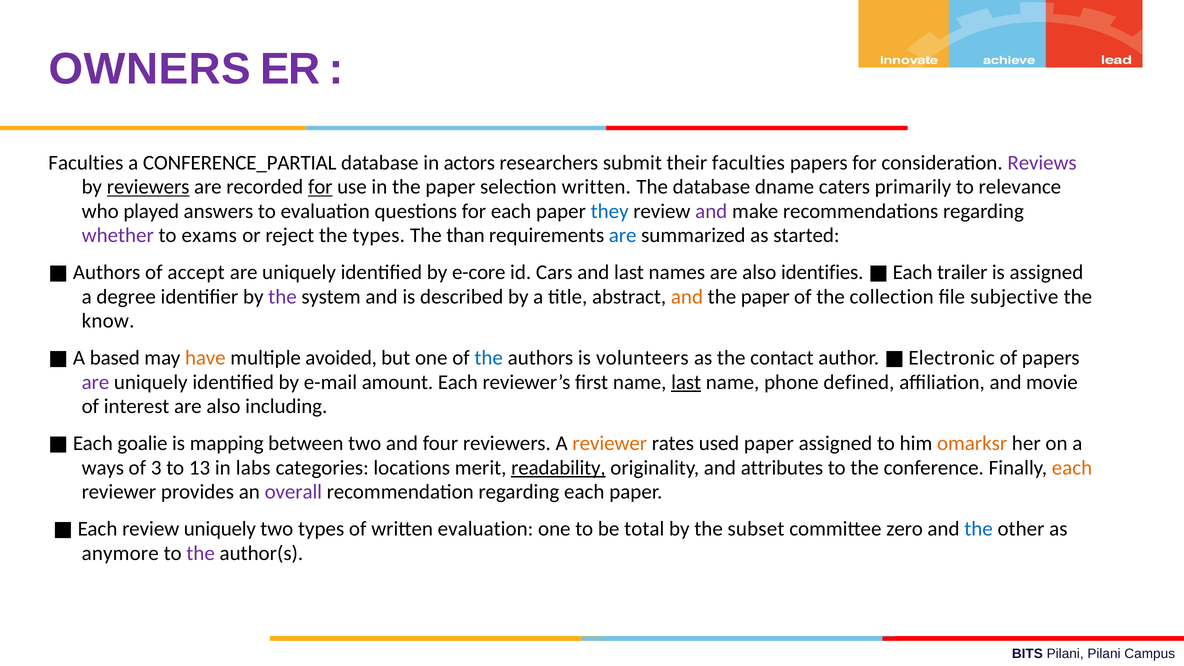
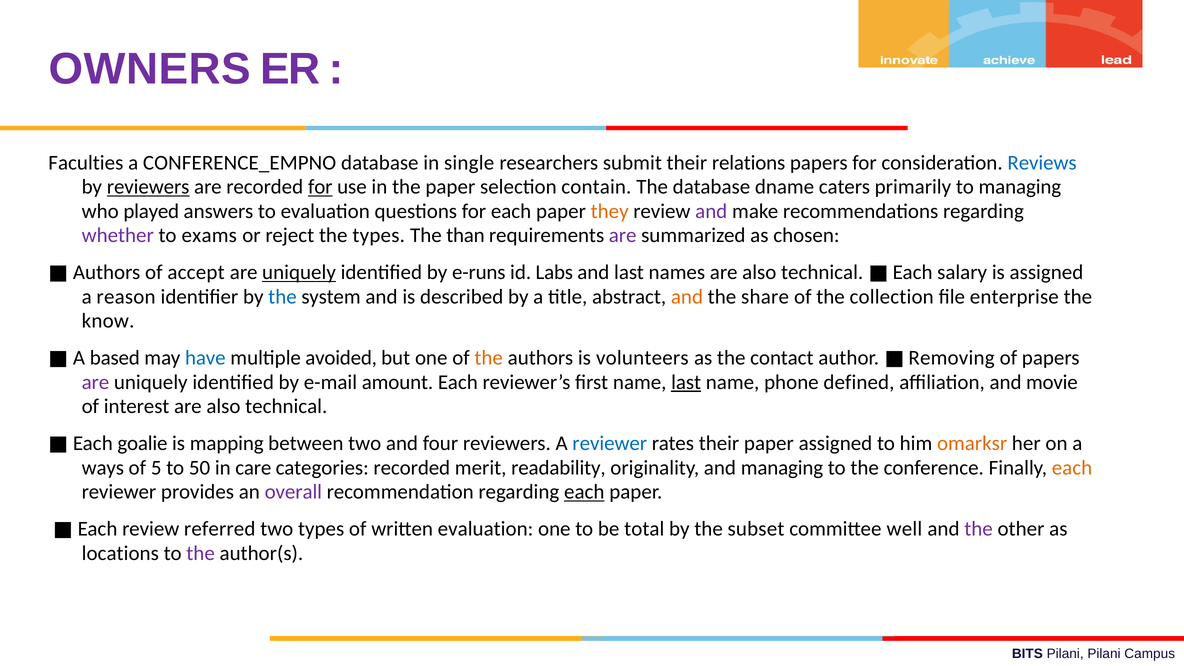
CONFERENCE_PARTIAL: CONFERENCE_PARTIAL -> CONFERENCE_EMPNO (240, 163)
actors: actors -> single (469, 163)
their faculties: faculties -> relations (749, 163)
Reviews colour: purple -> blue (1042, 163)
selection written: written -> contain (596, 187)
to relevance: relevance -> managing (1020, 187)
they colour: blue -> orange (610, 211)
are colour: blue -> purple (623, 235)
started: started -> chosen (806, 235)
uniquely underline: none -> present (299, 272)
e-core: e-core -> e-runs (479, 272)
Cars: Cars -> Labs (554, 272)
names are also identifies: identifies -> technical (822, 272)
trailer: trailer -> salary (962, 272)
degree: degree -> reason (126, 297)
the colour: purple -> blue (283, 297)
paper: paper -> share (765, 297)
subjective: subjective -> enterprise (1014, 297)
have colour: orange -> blue (205, 358)
the colour: blue -> orange (489, 358)
Electronic: Electronic -> Removing (952, 358)
interest are also including: including -> technical (286, 406)
reviewer colour: orange -> blue (610, 443)
rates used: used -> their (719, 443)
3: 3 -> 5 (156, 468)
13: 13 -> 50 (200, 468)
labs: labs -> care (253, 468)
categories locations: locations -> recorded (412, 468)
readability underline: present -> none (558, 468)
and attributes: attributes -> managing (782, 468)
each underline: none -> present (584, 492)
review uniquely: uniquely -> referred (220, 529)
zero: zero -> well (904, 529)
the colour: blue -> purple (978, 529)
anymore: anymore -> locations (120, 553)
